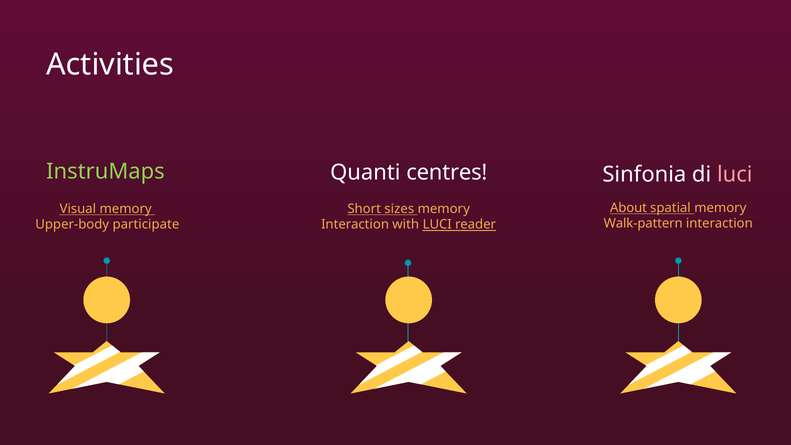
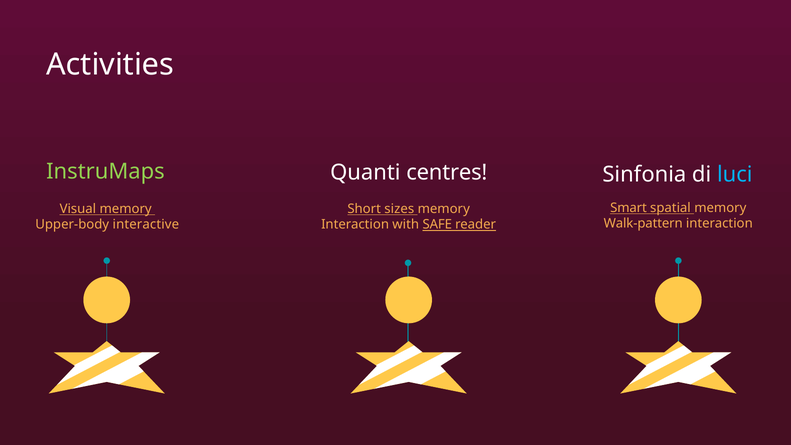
luci colour: pink -> light blue (735, 175)
About: About -> Smart (628, 208)
participate: participate -> interactive (146, 225)
with LUCI: LUCI -> SAFE (437, 225)
